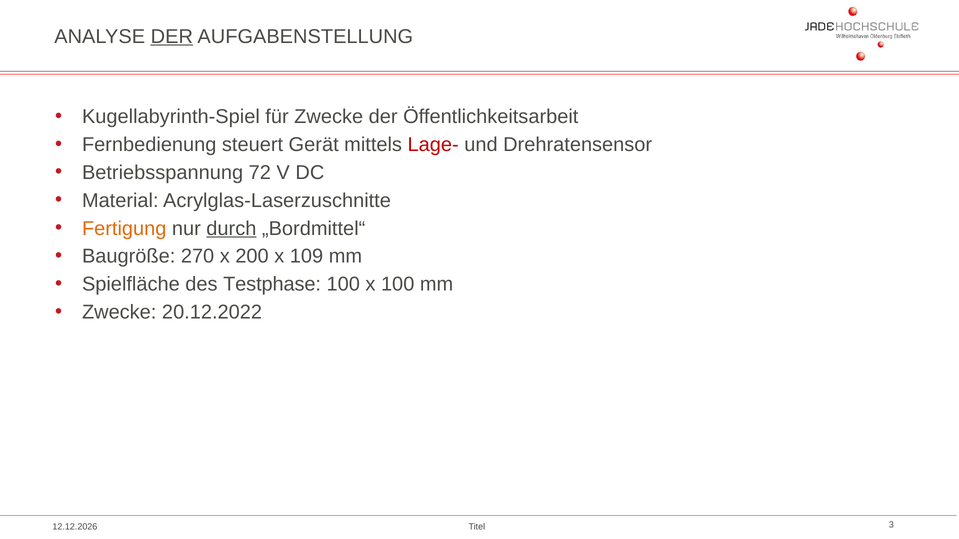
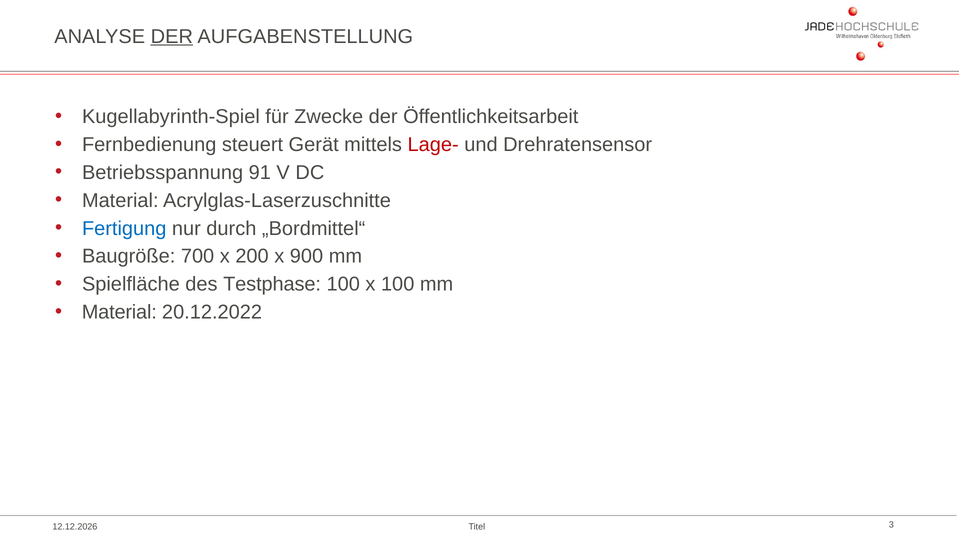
72: 72 -> 91 (260, 173)
Fertigung colour: orange -> blue (124, 229)
durch underline: present -> none (231, 229)
270: 270 -> 700 (198, 257)
109: 109 -> 900 (306, 257)
Zwecke: Zwecke -> Material (119, 313)
